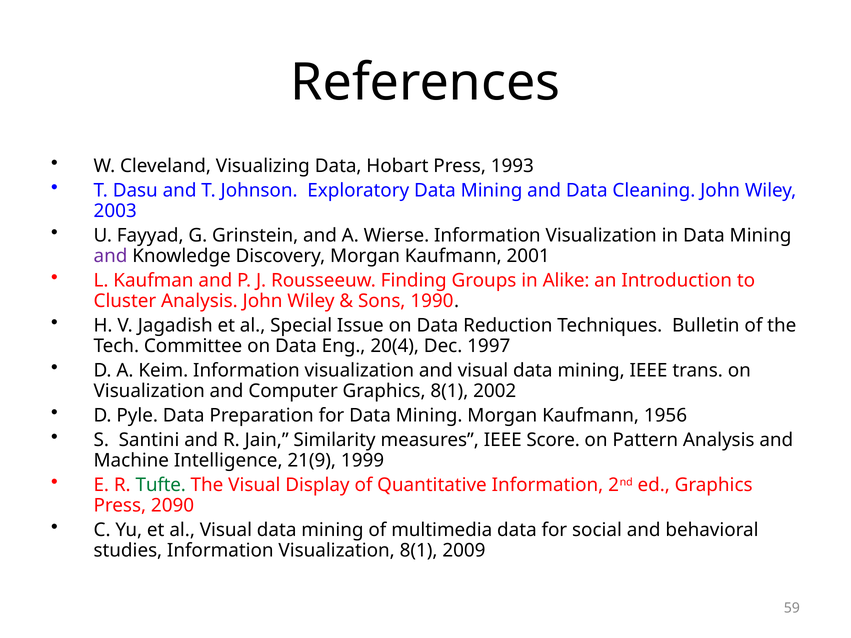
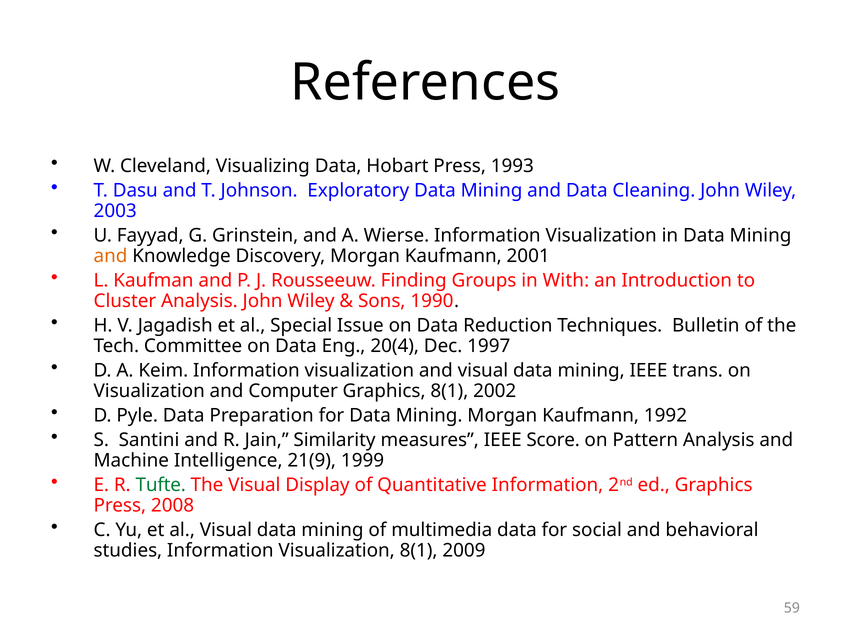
and colour: purple -> orange (111, 256)
Alike: Alike -> With (566, 281)
1956: 1956 -> 1992 (666, 416)
2090: 2090 -> 2008 (173, 506)
